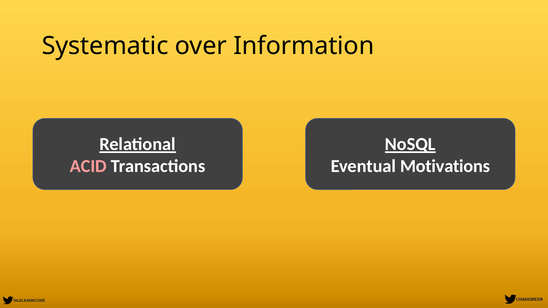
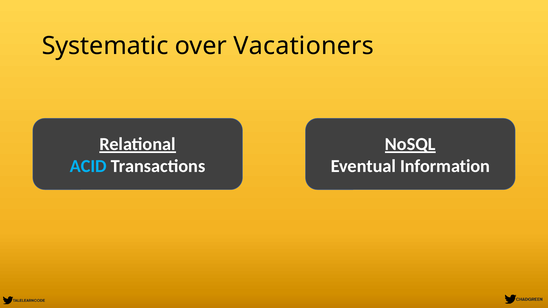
Information: Information -> Vacationers (304, 46)
ACID colour: pink -> light blue (88, 166)
Motivations: Motivations -> Information (445, 166)
